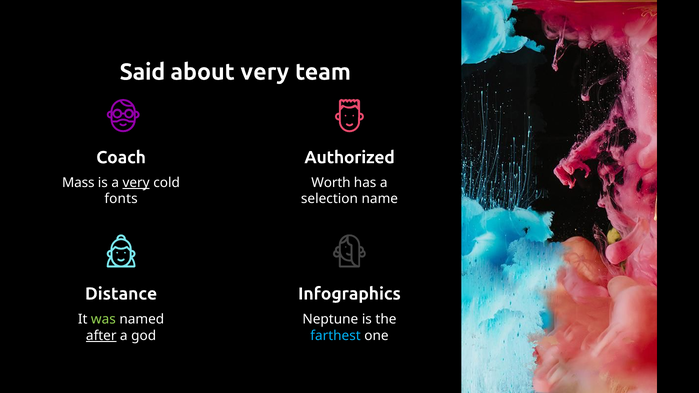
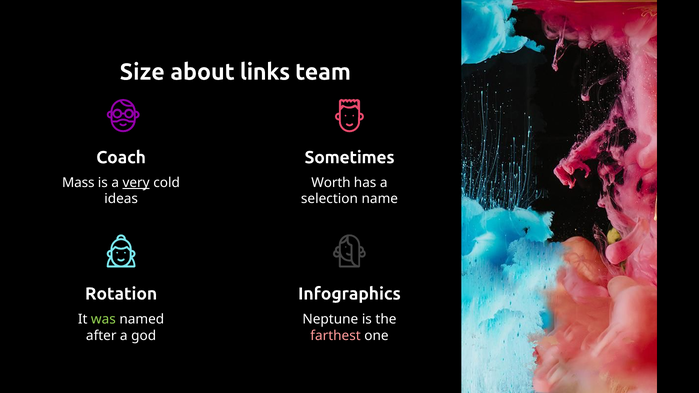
Said: Said -> Size (142, 72)
about very: very -> links (265, 72)
Authorized: Authorized -> Sometimes (350, 158)
fonts: fonts -> ideas (121, 199)
Distance: Distance -> Rotation (121, 294)
after underline: present -> none (101, 336)
farthest colour: light blue -> pink (336, 336)
